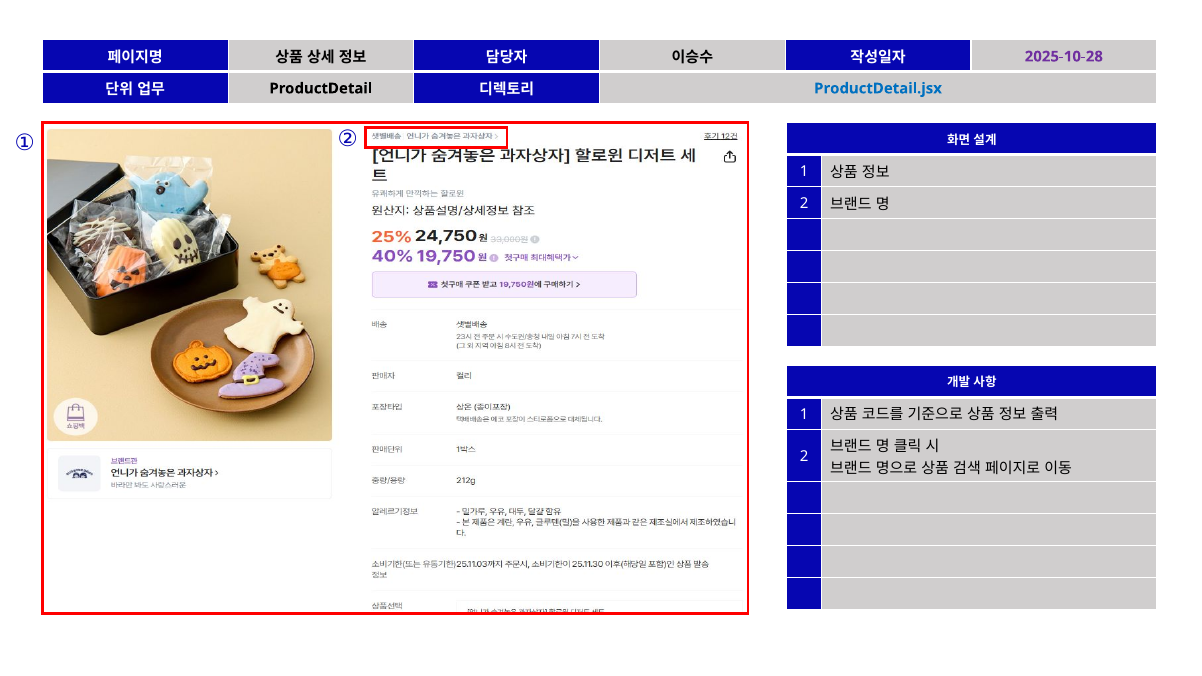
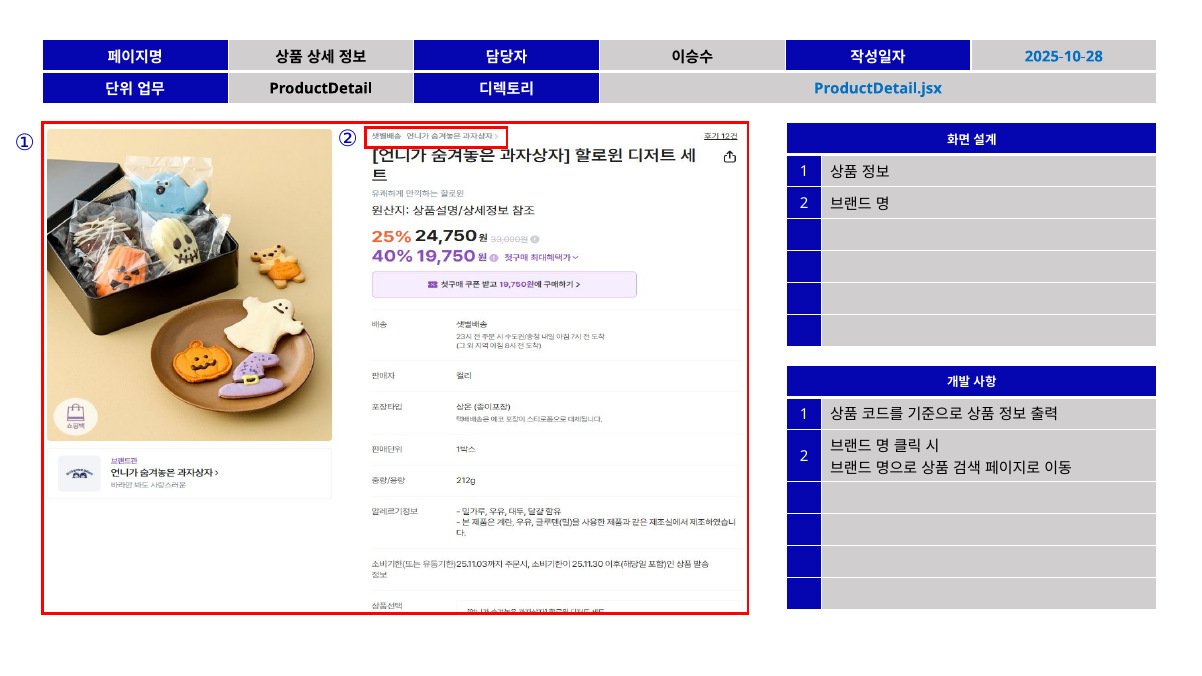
2025-10-28 colour: purple -> blue (1064, 57)
